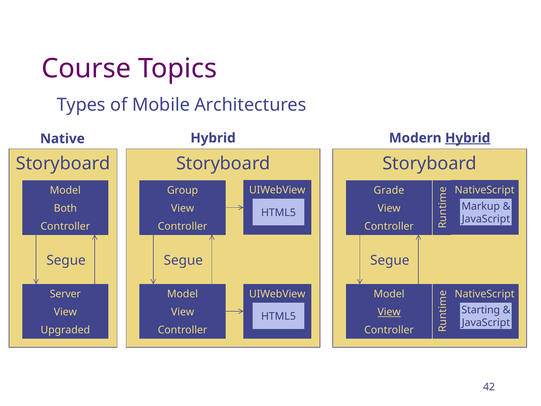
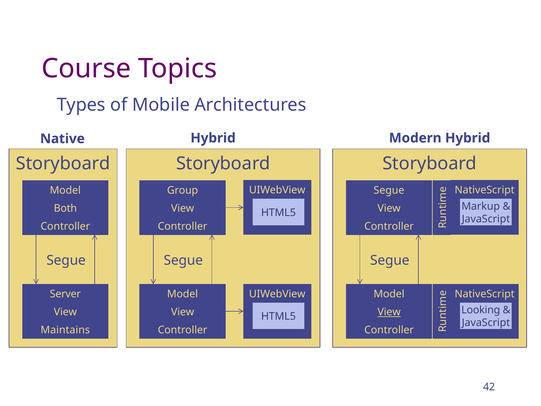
Hybrid underline: present -> none (468, 138)
Grade: Grade -> Segue (389, 190)
Starting: Starting -> Looking (481, 310)
Upgraded: Upgraded -> Maintains (65, 330)
